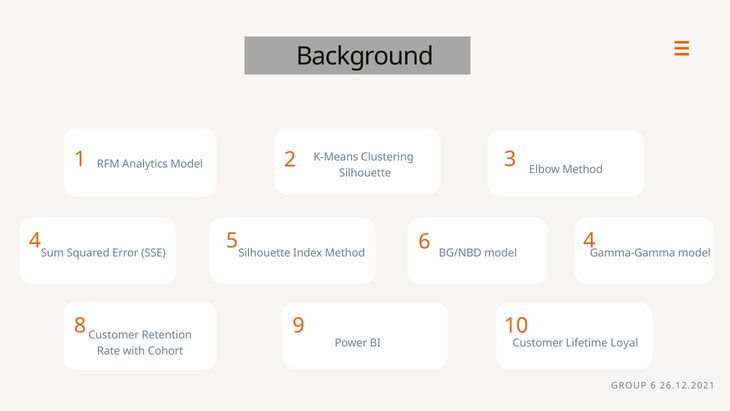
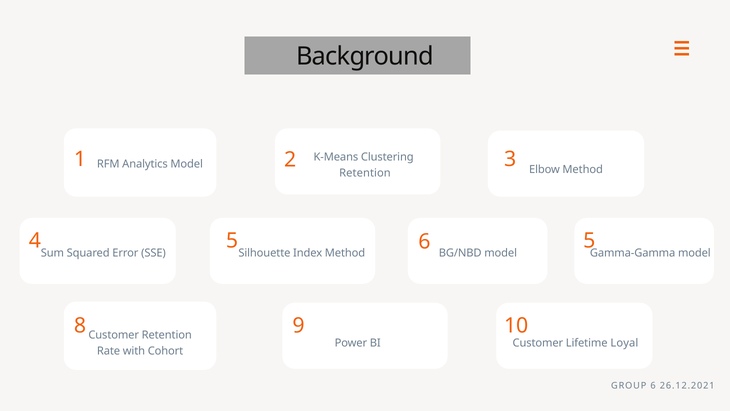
Silhouette: Silhouette -> Retention (365, 173)
6 4: 4 -> 5 (589, 241)
